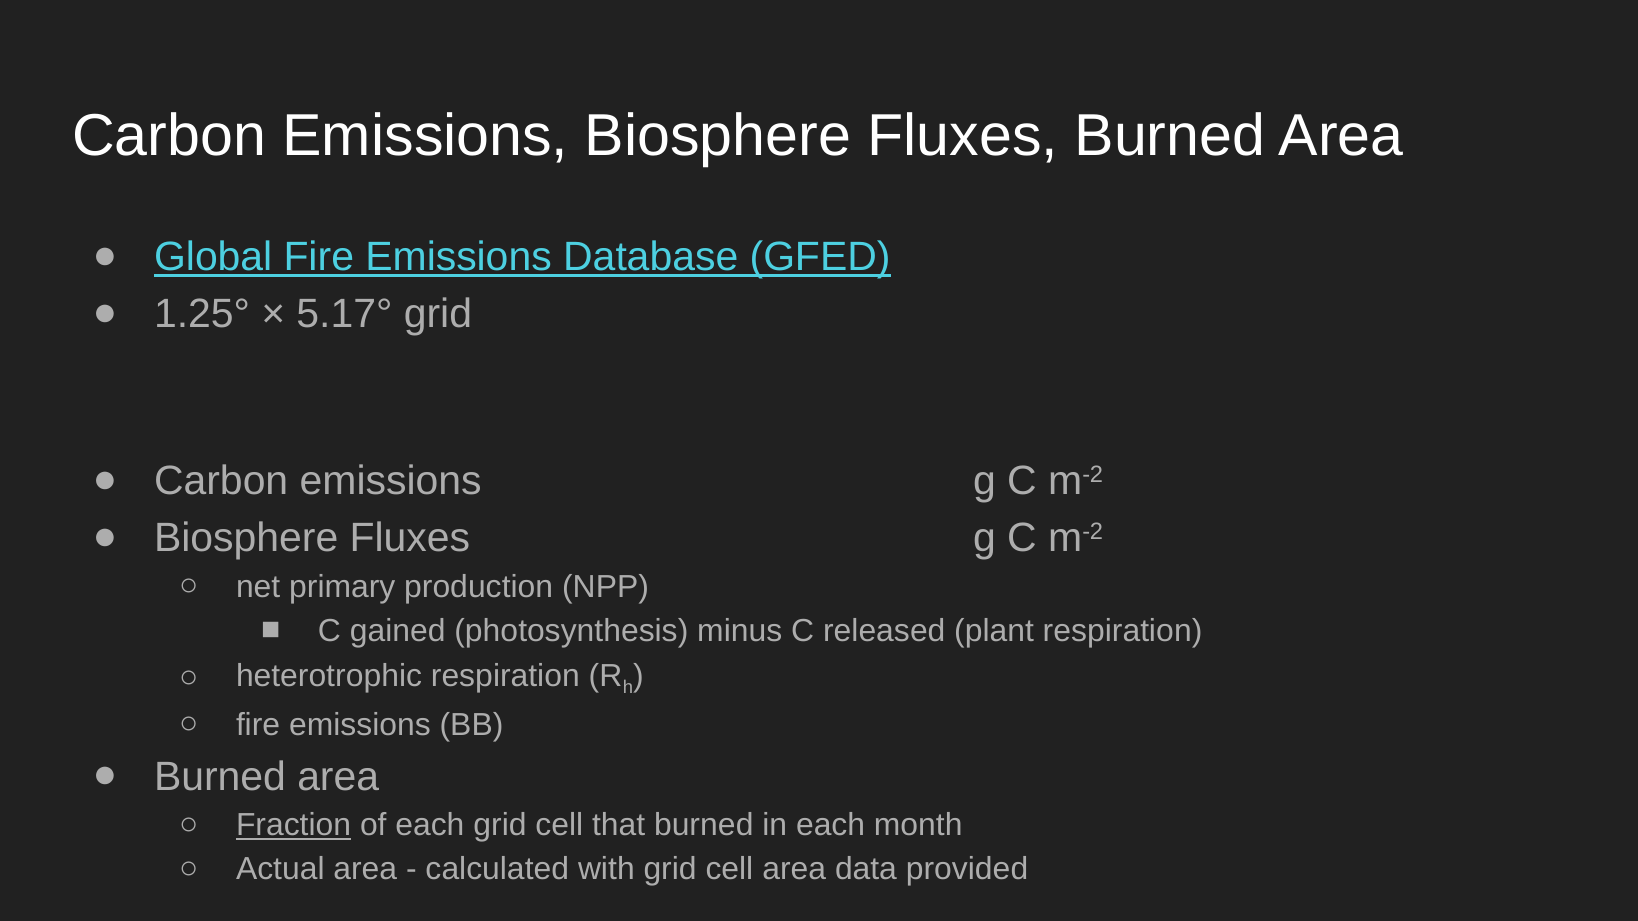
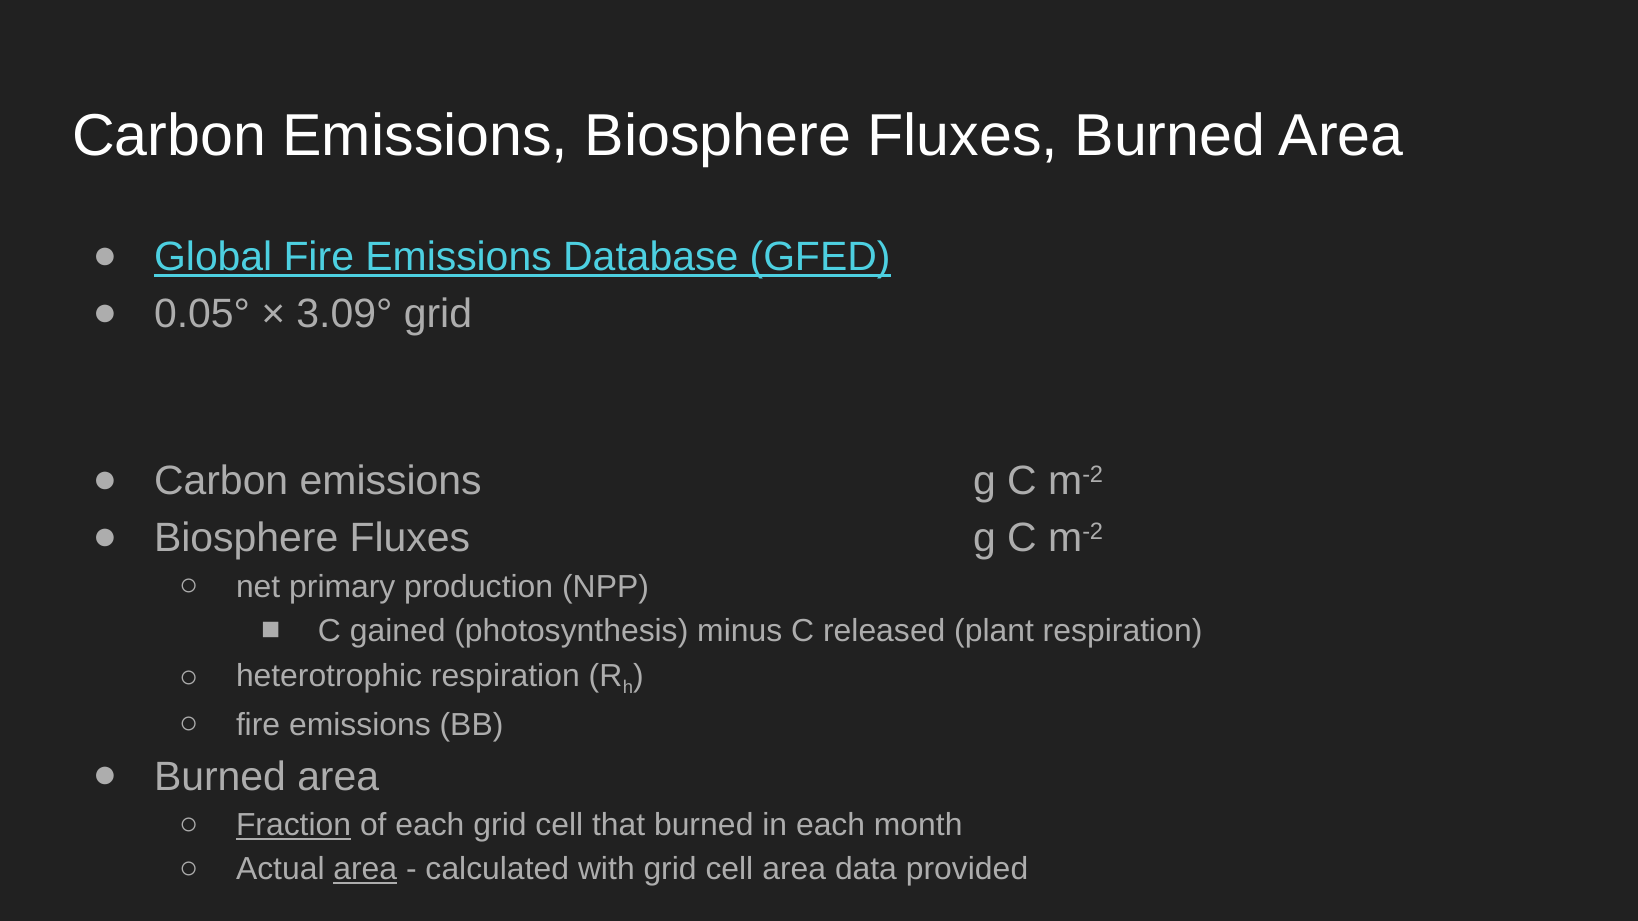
1.25°: 1.25° -> 0.05° (202, 314)
5.17°: 5.17° -> 3.09° (344, 314)
area underline: none -> present (365, 870)
